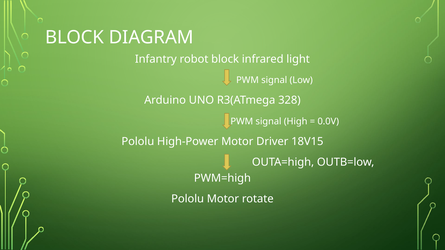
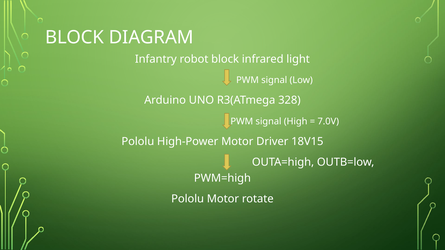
0.0V: 0.0V -> 7.0V (328, 122)
